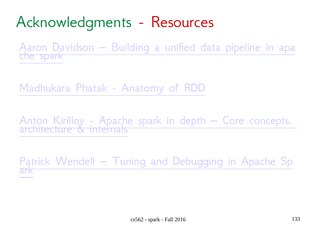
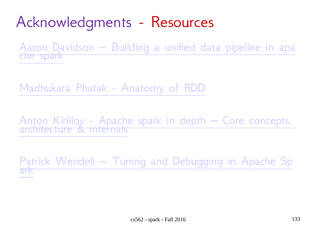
Acknowledgments colour: green -> purple (74, 21)
